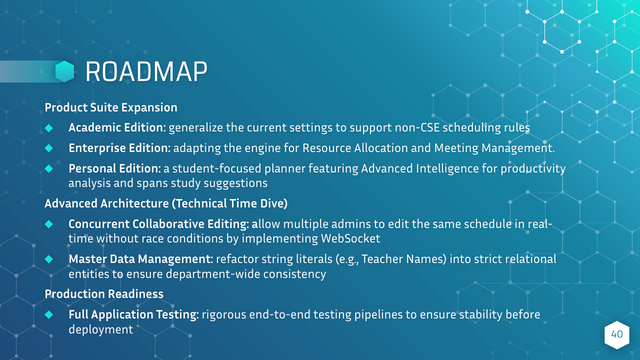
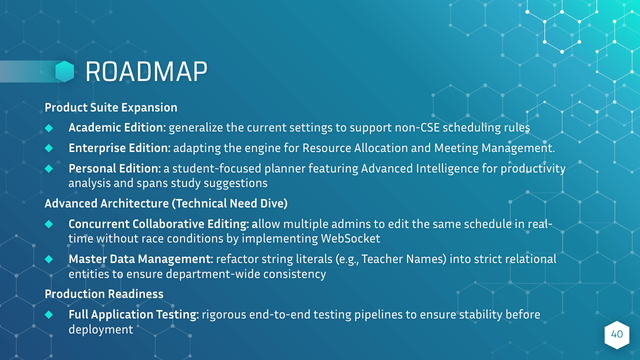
Technical Time: Time -> Need (244, 204)
